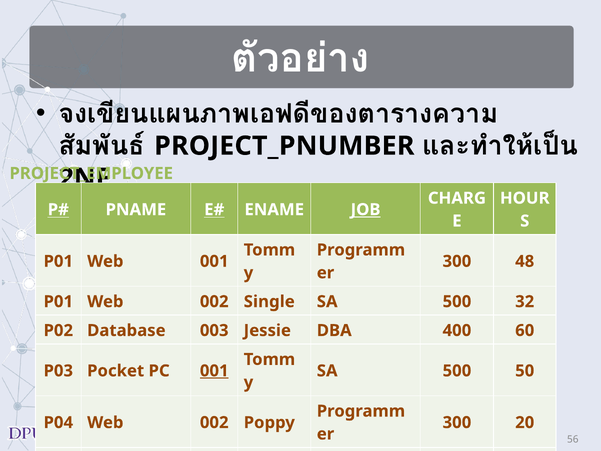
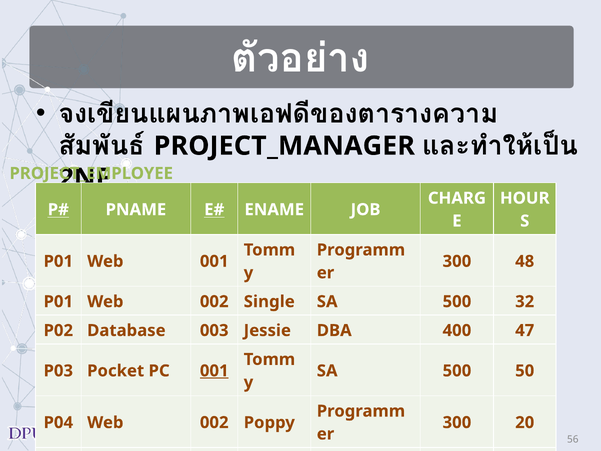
PROJECT_PNUMBER: PROJECT_PNUMBER -> PROJECT_MANAGER (284, 146)
JOB underline: present -> none (366, 209)
60: 60 -> 47 (525, 330)
